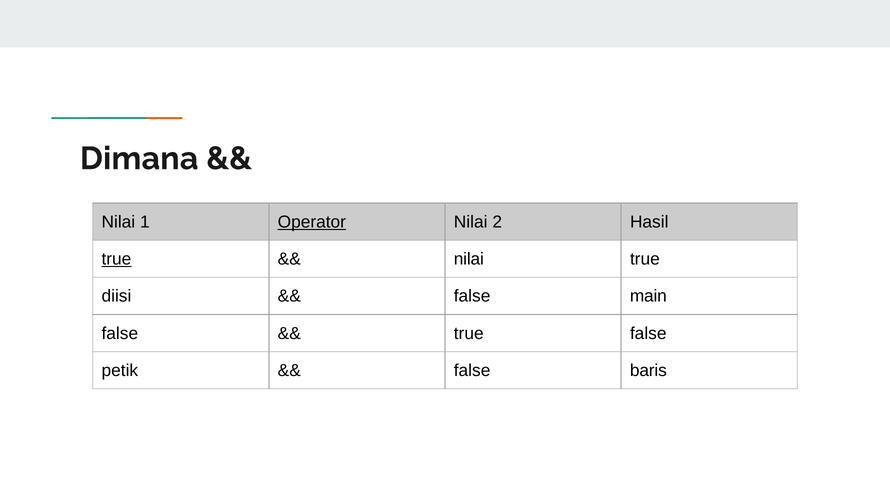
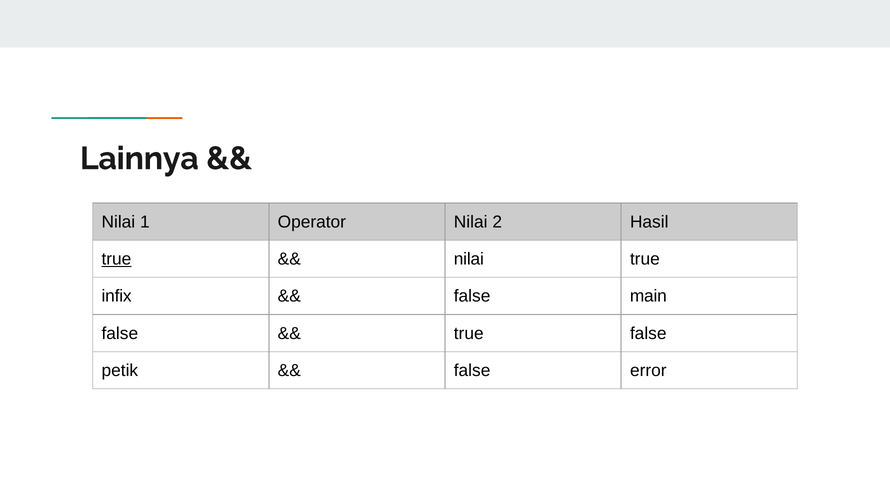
Dimana: Dimana -> Lainnya (139, 159)
Operator underline: present -> none (312, 222)
diisi: diisi -> infix (117, 297)
baris: baris -> error (648, 371)
